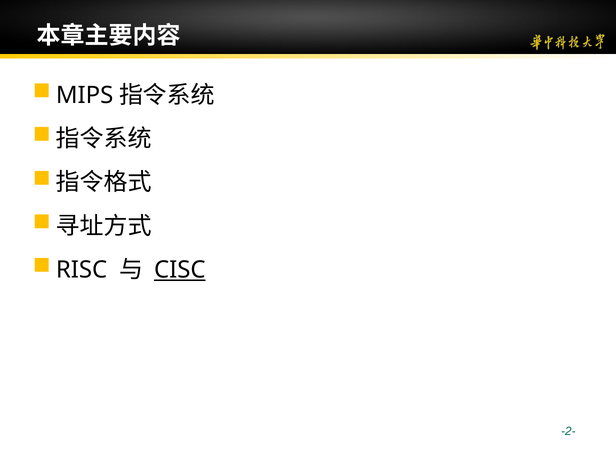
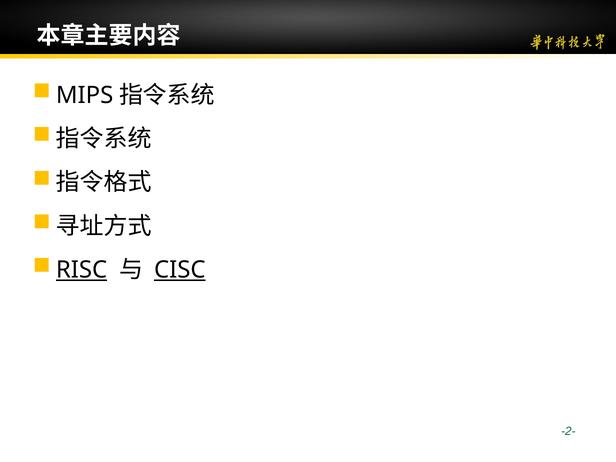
RISC underline: none -> present (82, 270)
